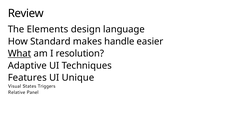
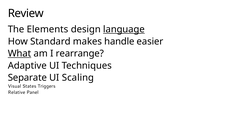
language underline: none -> present (124, 29)
resolution: resolution -> rearrange (80, 53)
Features: Features -> Separate (27, 78)
Unique: Unique -> Scaling (78, 78)
